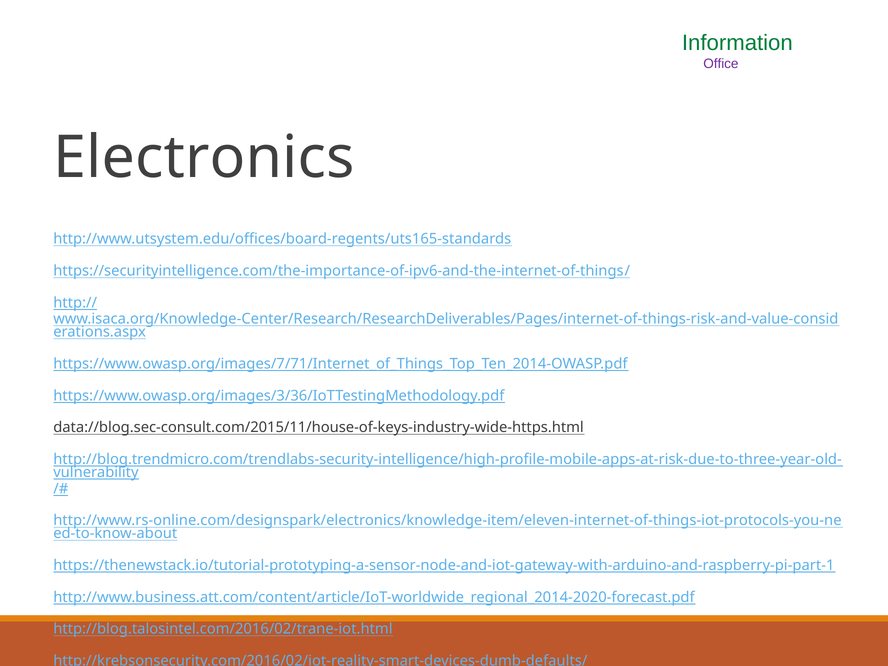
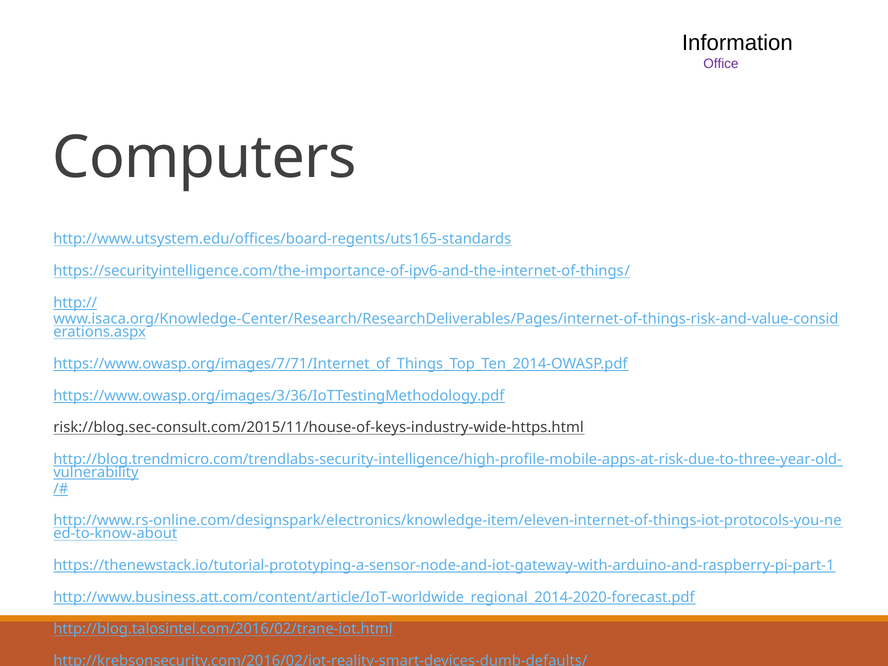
Information colour: green -> black (737, 43)
Electronics: Electronics -> Computers (204, 157)
data://blog.sec-consult.com/2015/11/house-of-keys-industry-wide-https.html: data://blog.sec-consult.com/2015/11/house-of-keys-industry-wide-https.html -> risk://blog.sec-consult.com/2015/11/house-of-keys-industry-wide-https.html (318, 428)
